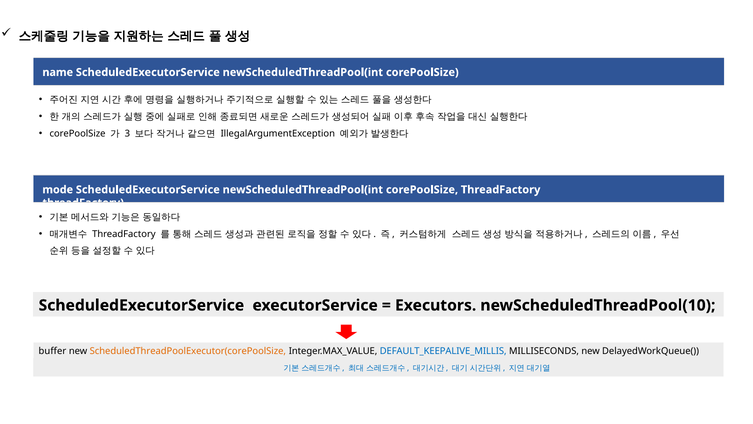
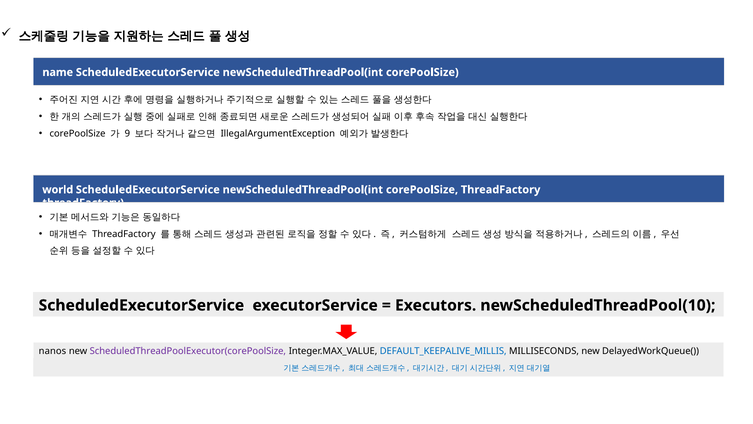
3: 3 -> 9 (127, 134)
mode: mode -> world (58, 189)
buffer: buffer -> nanos (52, 351)
ScheduledThreadPoolExecutor(corePoolSize colour: orange -> purple (188, 351)
